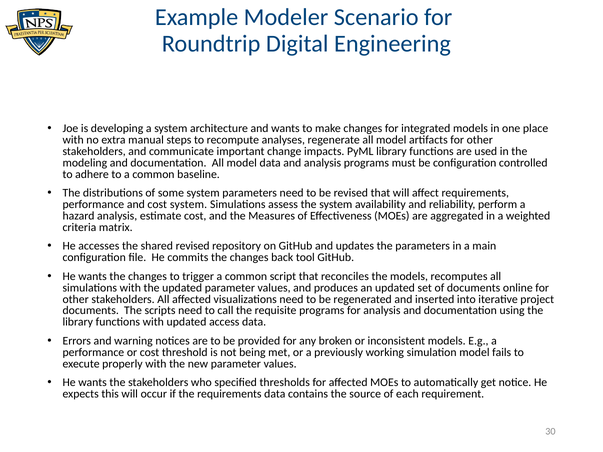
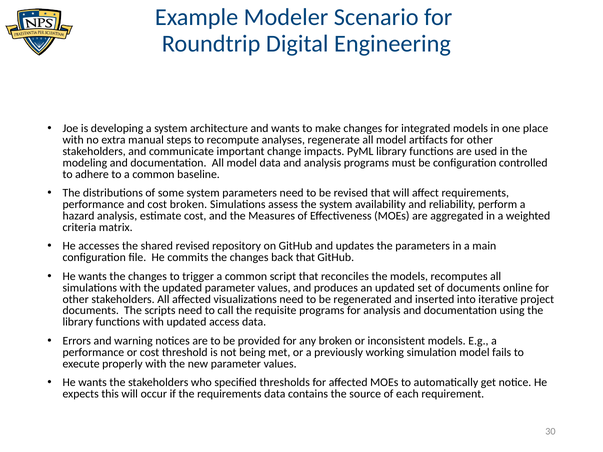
cost system: system -> broken (189, 205)
back tool: tool -> that (305, 258)
